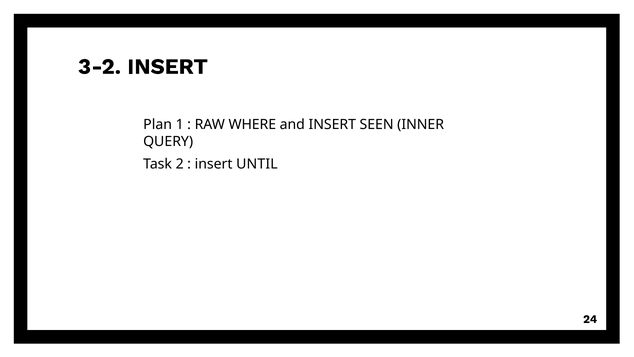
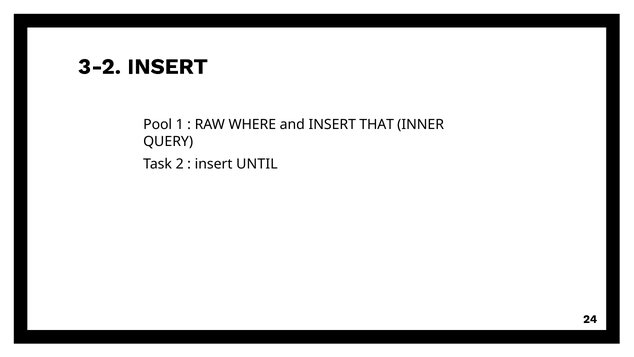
Plan: Plan -> Pool (158, 125)
SEEN: SEEN -> THAT (377, 125)
